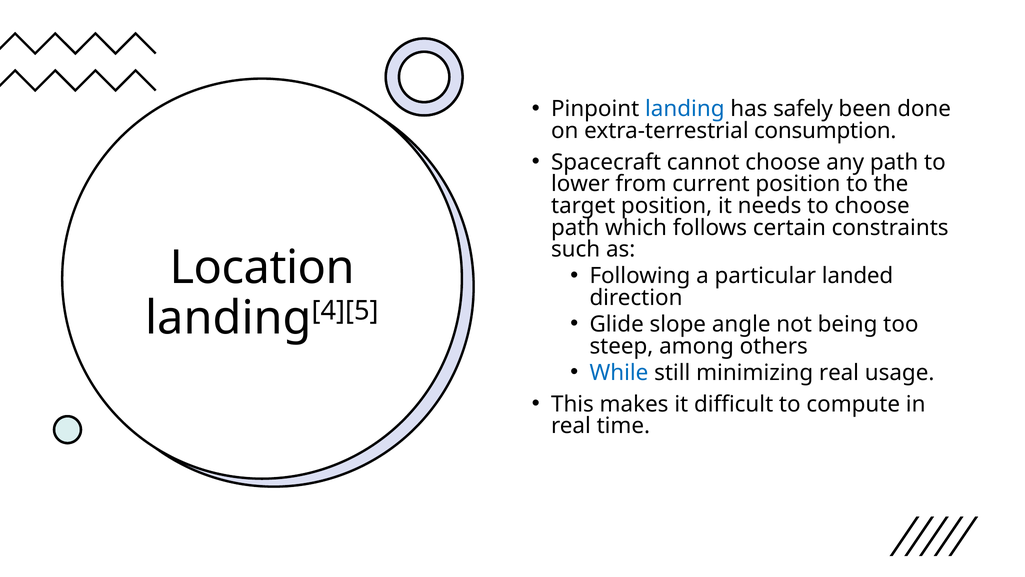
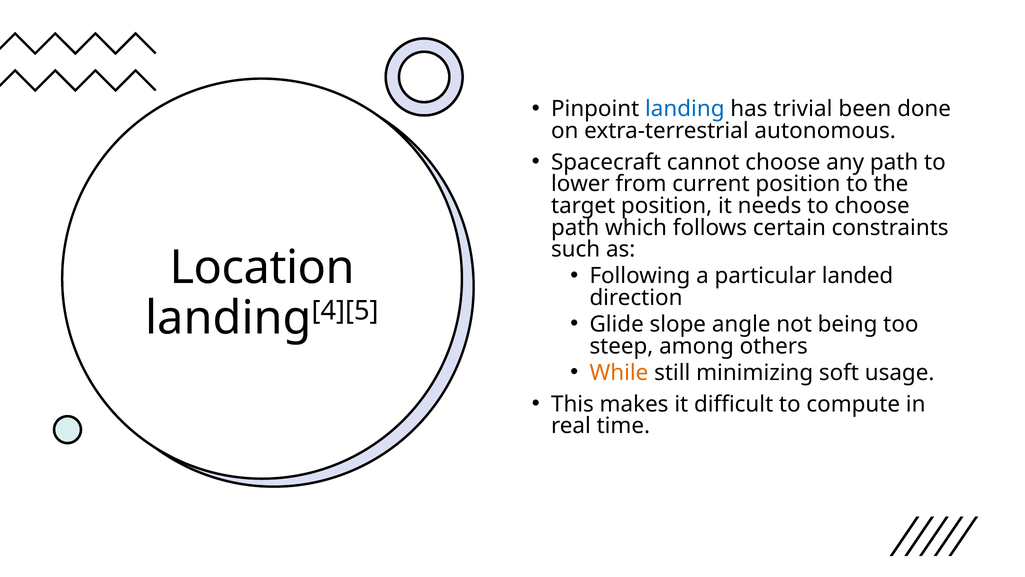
safely: safely -> trivial (803, 109)
consumption: consumption -> autonomous (825, 131)
While colour: blue -> orange (619, 373)
minimizing real: real -> soft (839, 373)
